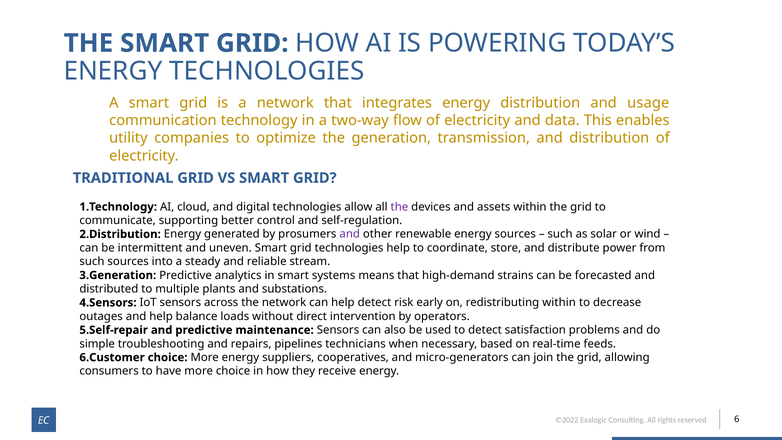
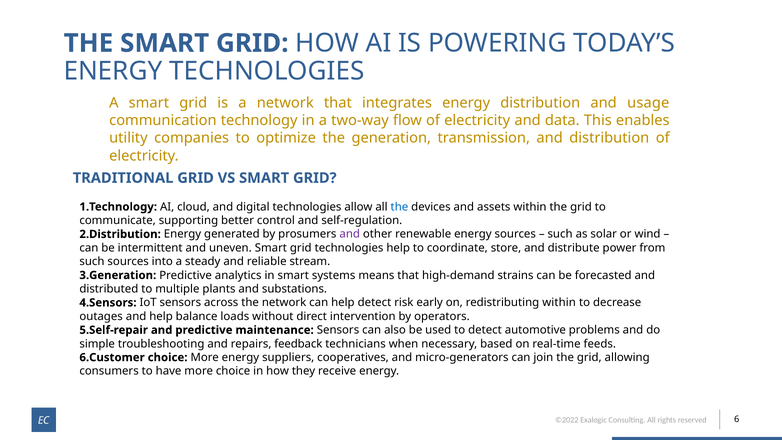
the colour: purple -> blue (399, 207)
satisfaction: satisfaction -> automotive (535, 330)
pipelines: pipelines -> feedback (298, 344)
